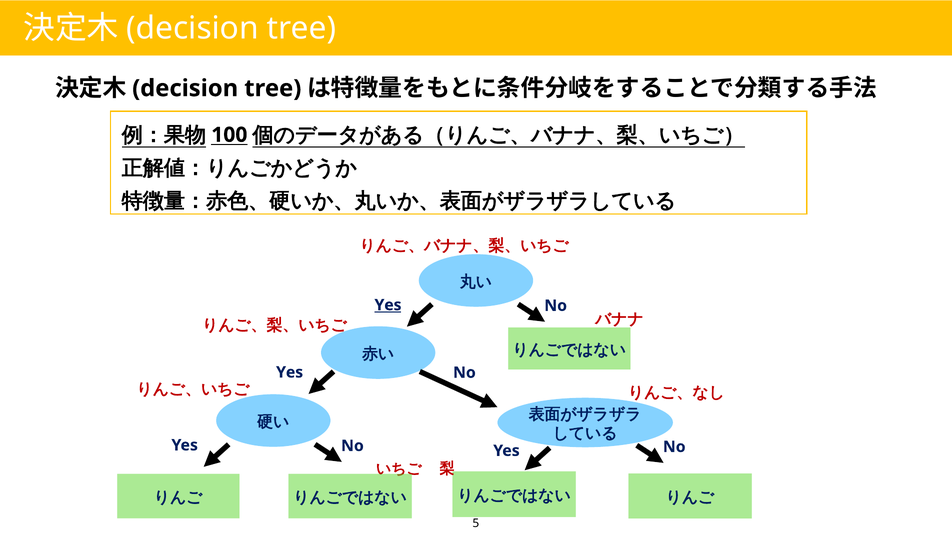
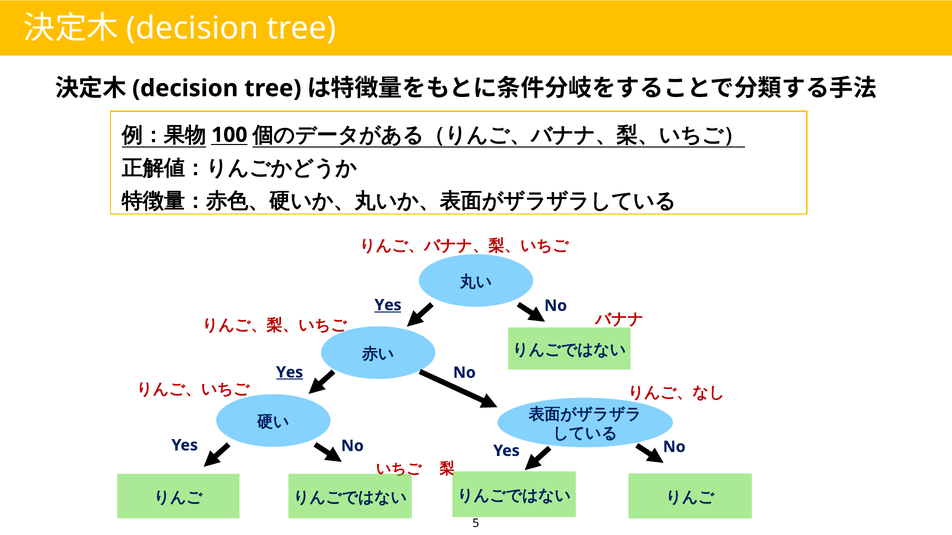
Yes underline: none -> present (290, 373)
